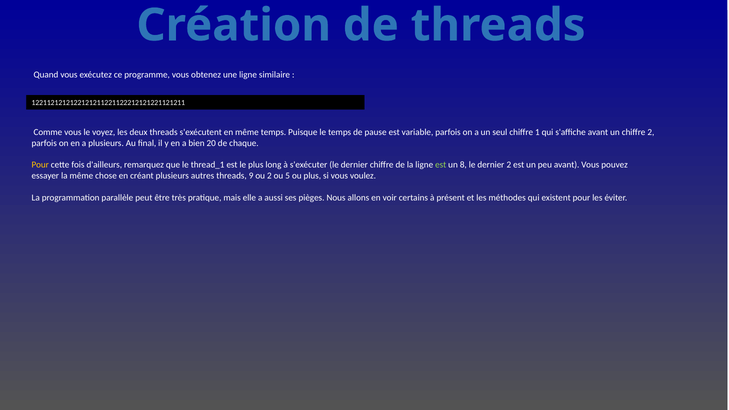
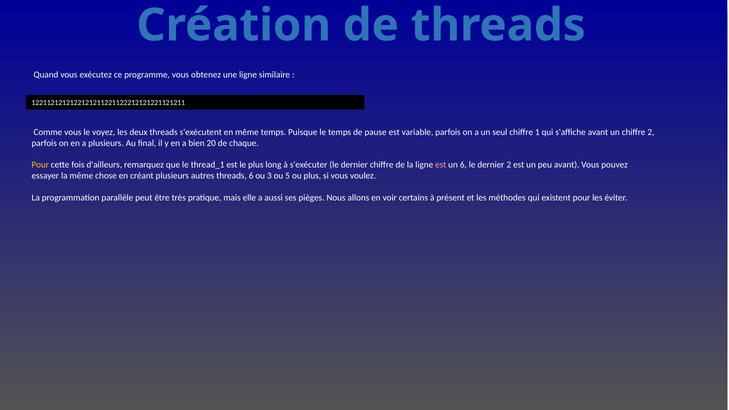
est colour: light green -> pink (441, 165)
un 8: 8 -> 6 (463, 165)
threads 9: 9 -> 6 (251, 176)
ou 2: 2 -> 3 (269, 176)
